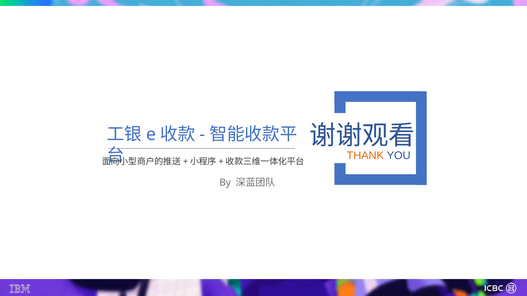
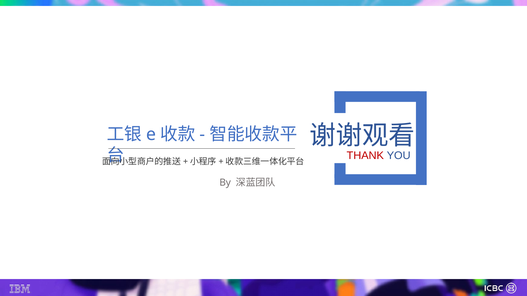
THANK colour: orange -> red (365, 156)
